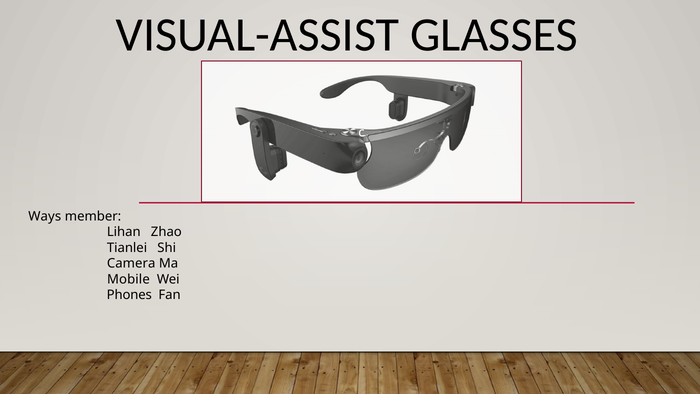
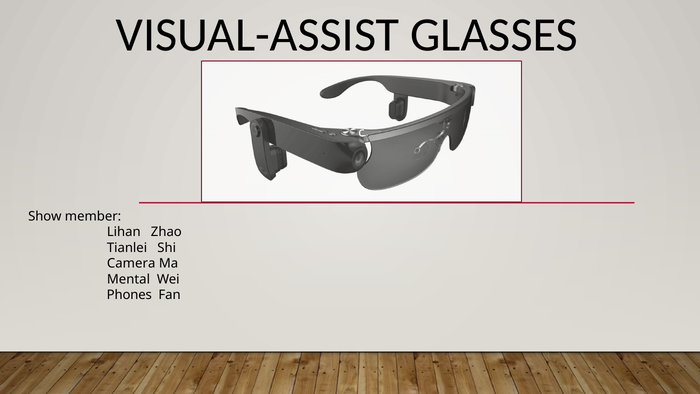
Ways: Ways -> Show (45, 216)
Mobile: Mobile -> Mental (128, 279)
